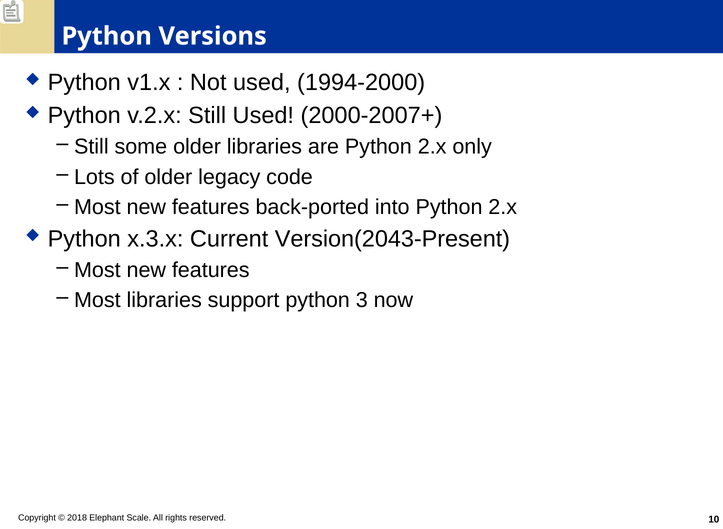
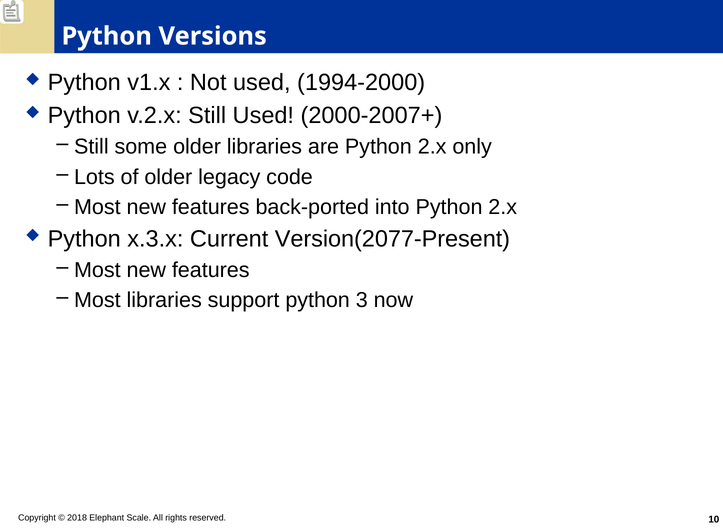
Version(2043-Present: Version(2043-Present -> Version(2077-Present (392, 239)
